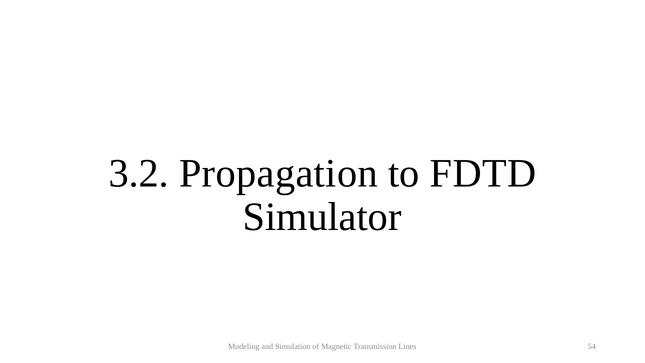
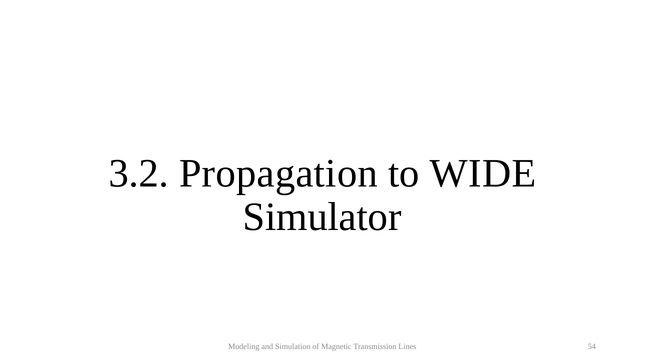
FDTD: FDTD -> WIDE (483, 173)
